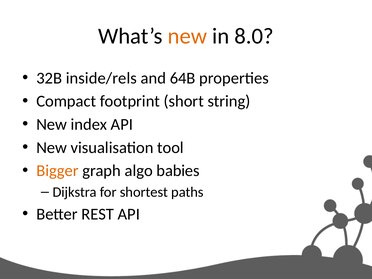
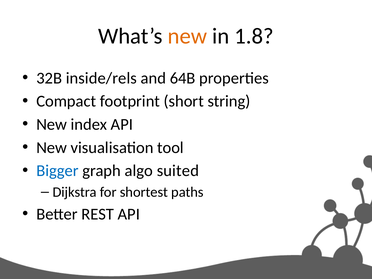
8.0: 8.0 -> 1.8 (254, 36)
Bigger colour: orange -> blue (57, 171)
babies: babies -> suited (178, 171)
